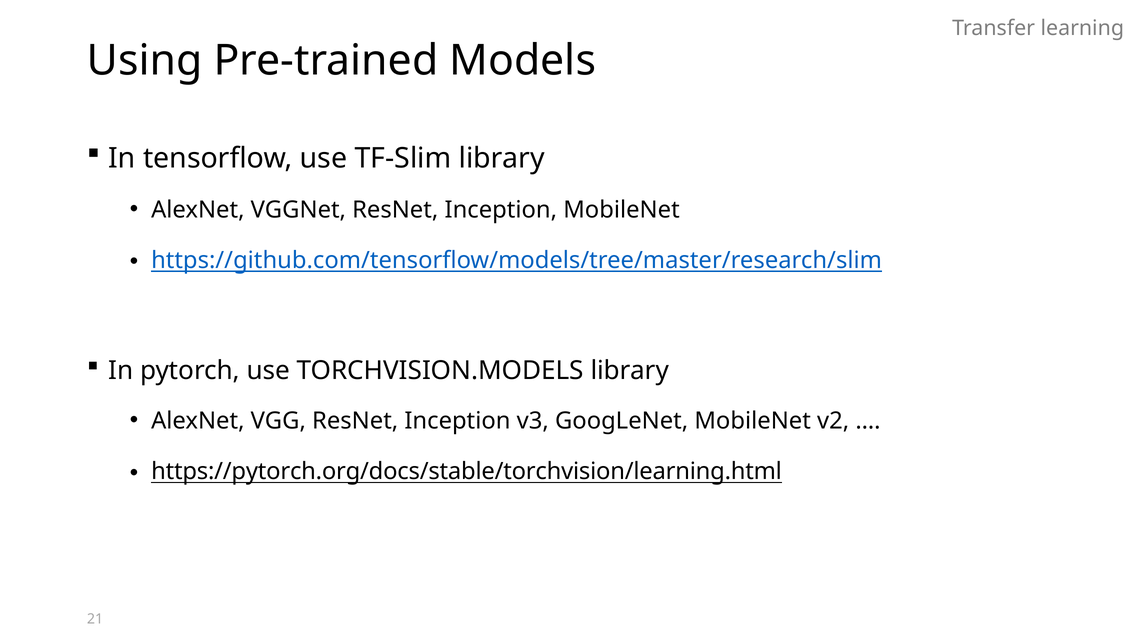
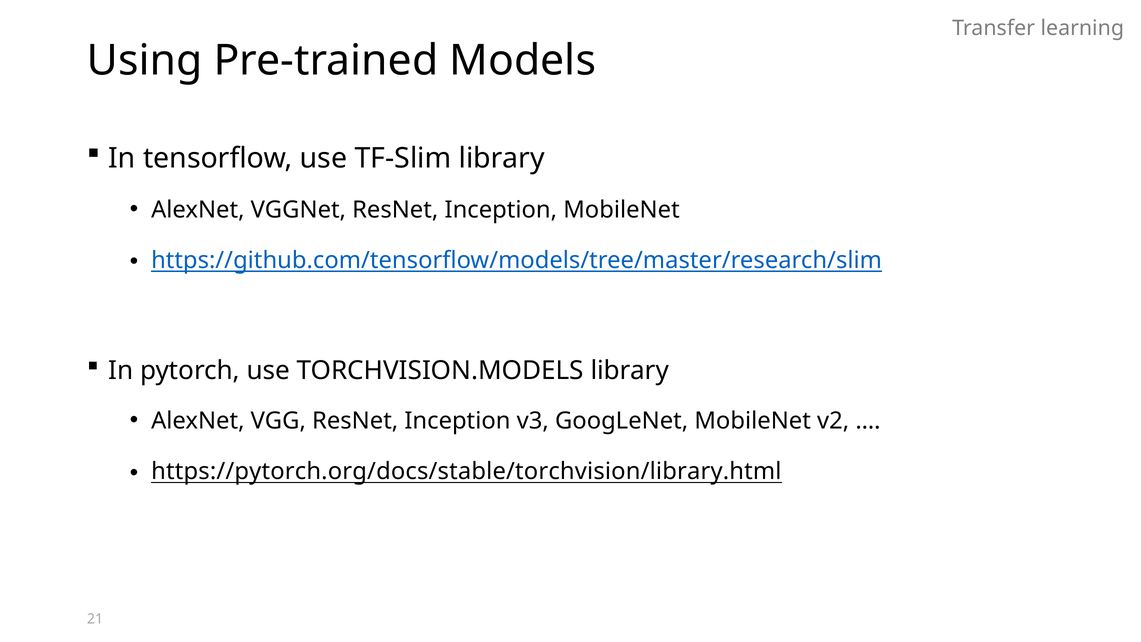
https://pytorch.org/docs/stable/torchvision/learning.html: https://pytorch.org/docs/stable/torchvision/learning.html -> https://pytorch.org/docs/stable/torchvision/library.html (466, 471)
